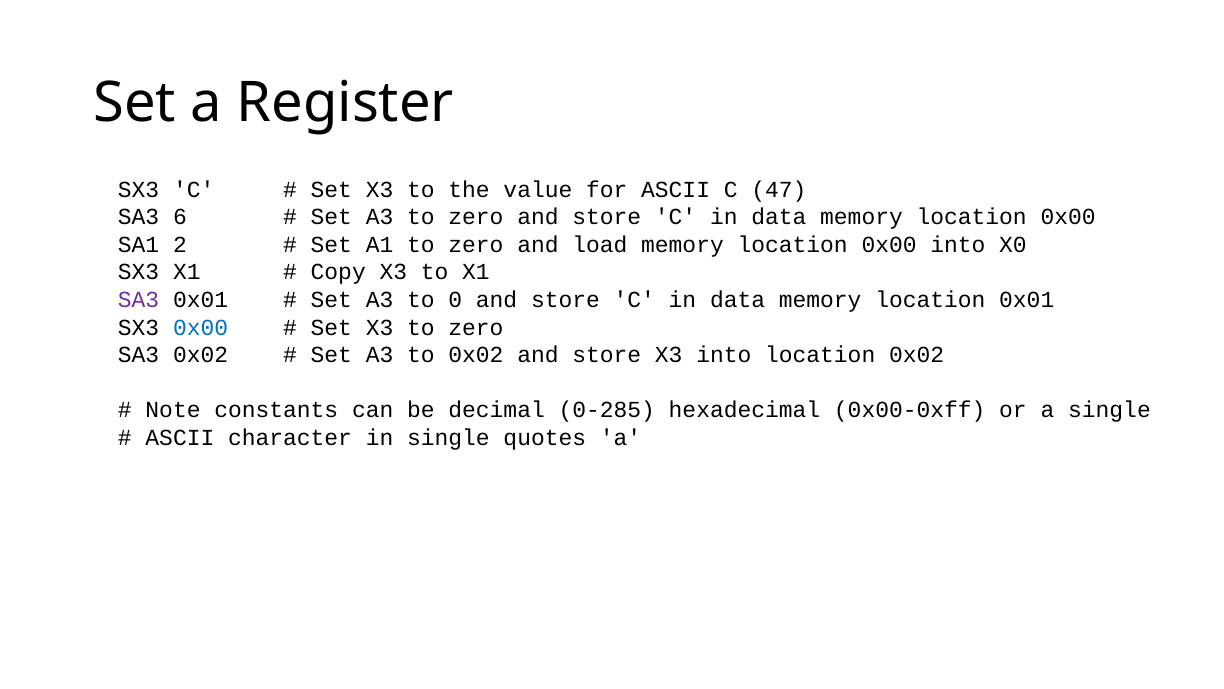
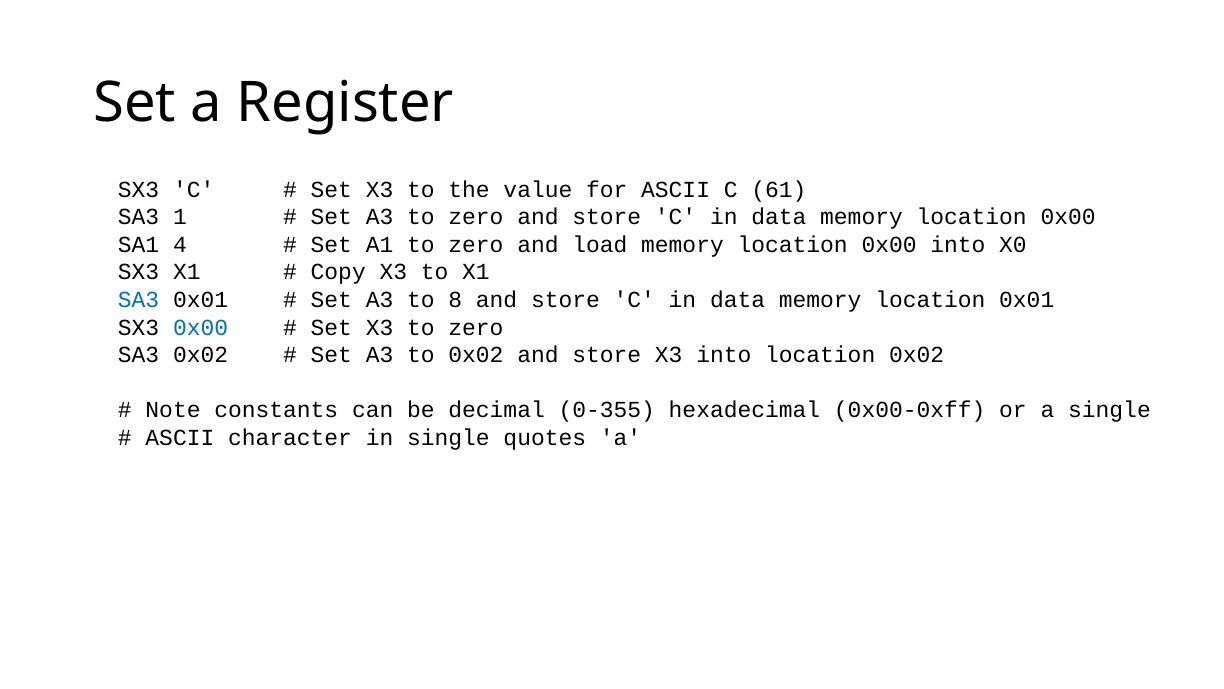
47: 47 -> 61 (779, 190)
6: 6 -> 1 (180, 217)
2: 2 -> 4 (180, 245)
SA3 colour: purple -> blue (139, 300)
0: 0 -> 8 (455, 300)
0-285: 0-285 -> 0-355 (607, 410)
